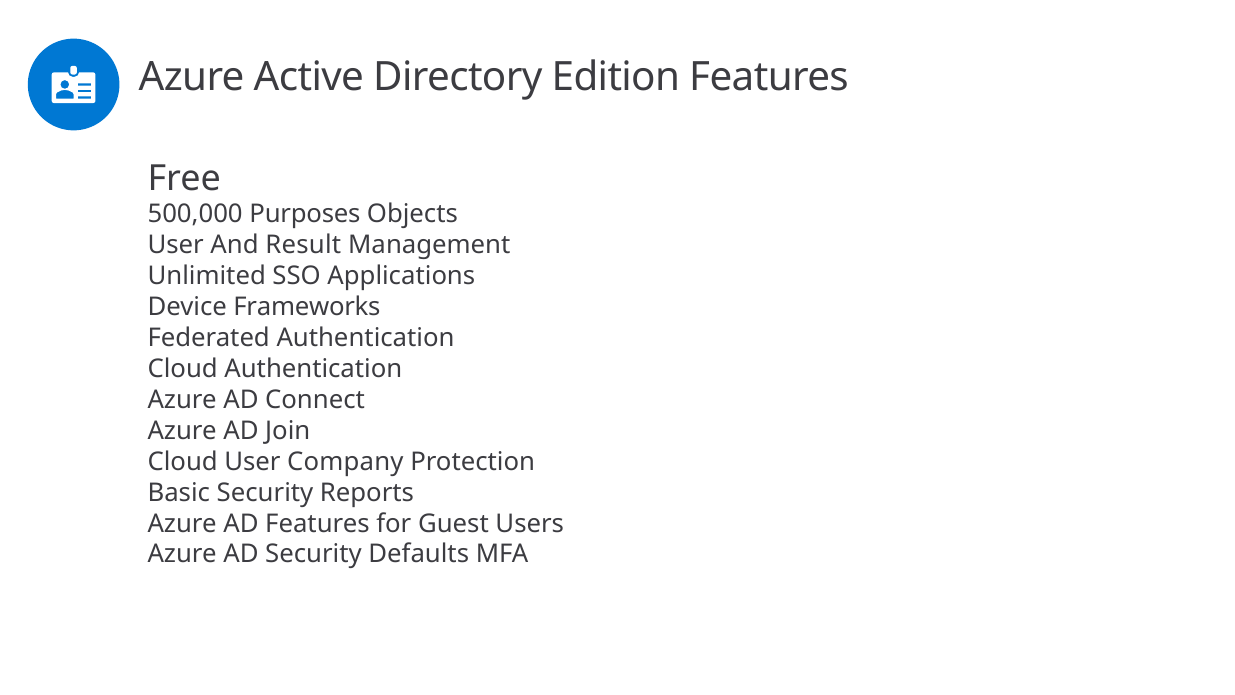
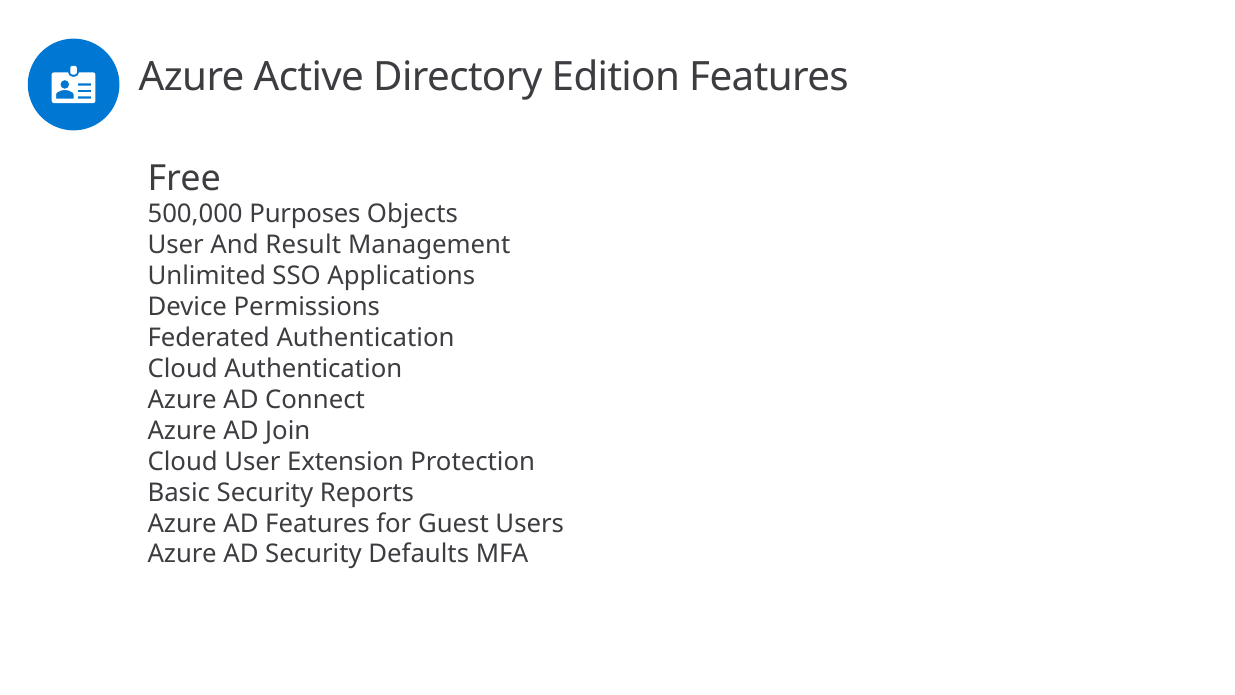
Frameworks: Frameworks -> Permissions (307, 307)
Company: Company -> Extension (346, 461)
